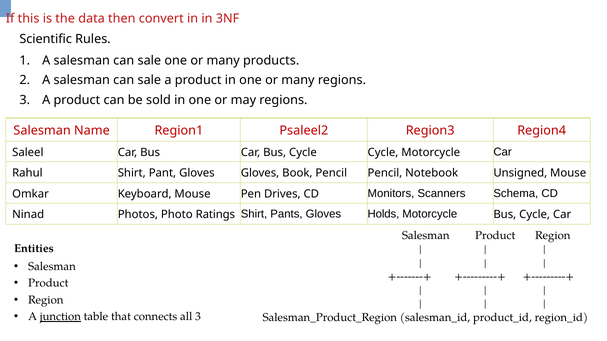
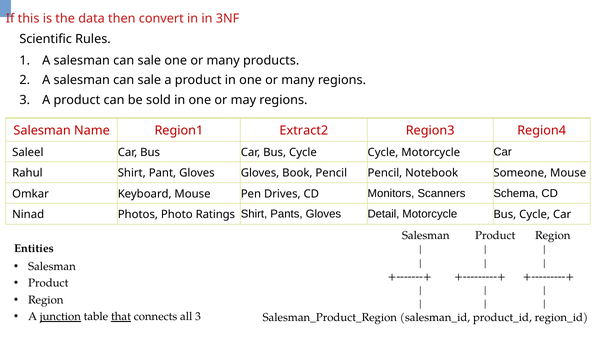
Psaleel2: Psaleel2 -> Extract2 (304, 131)
Unsigned: Unsigned -> Someone (520, 173)
Holds: Holds -> Detail (383, 214)
that underline: none -> present (121, 317)
